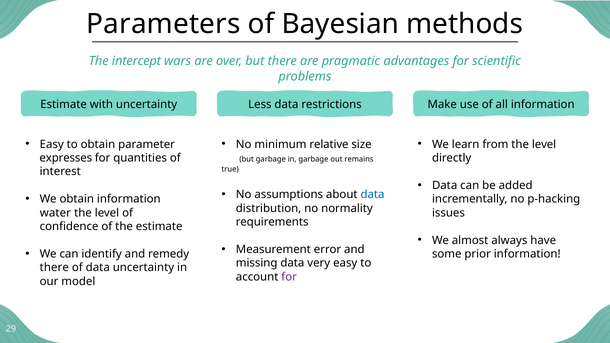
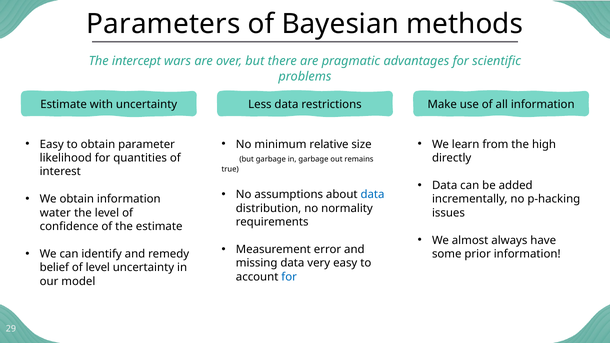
from the level: level -> high (544, 144)
expresses: expresses -> likelihood (66, 158)
there: there -> belief (54, 268)
of data: data -> level (98, 268)
for colour: purple -> blue (289, 277)
